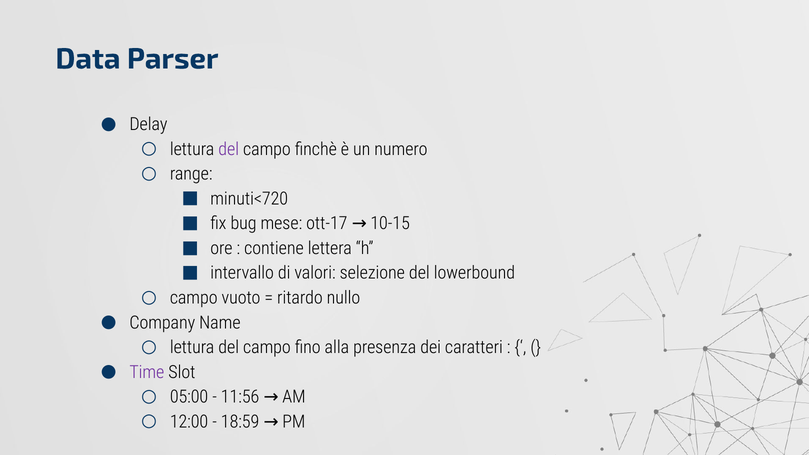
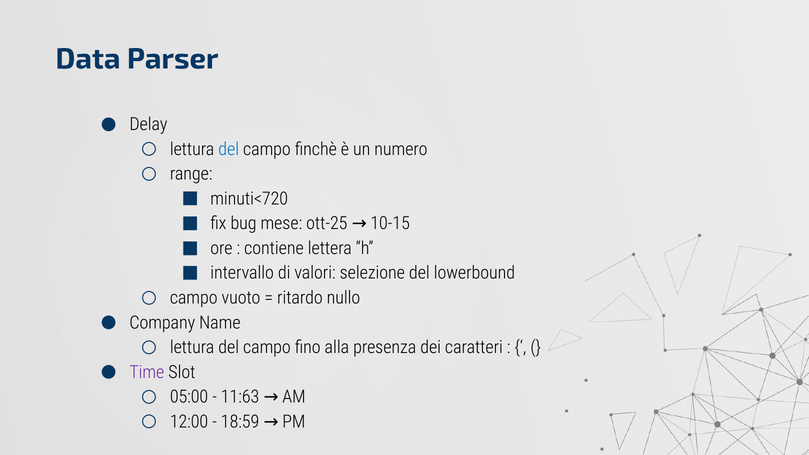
del colour: purple -> blue (229, 149)
ott-17: ott-17 -> ott-25 (327, 224)
11:56: 11:56 -> 11:63 (240, 397)
